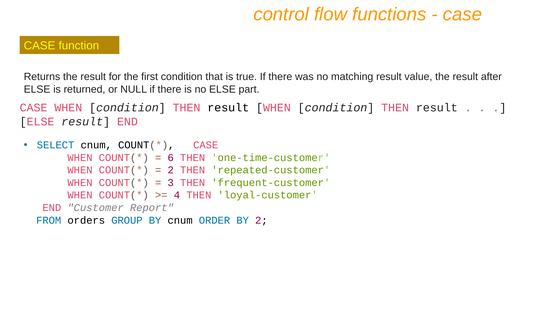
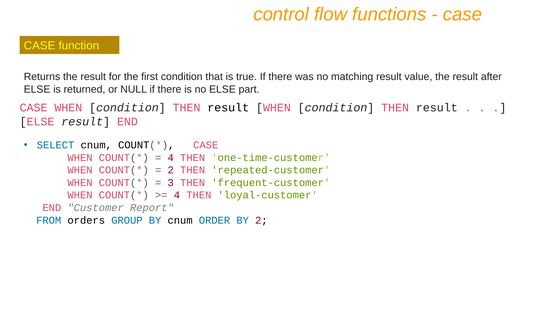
6: 6 -> 4 (171, 158)
